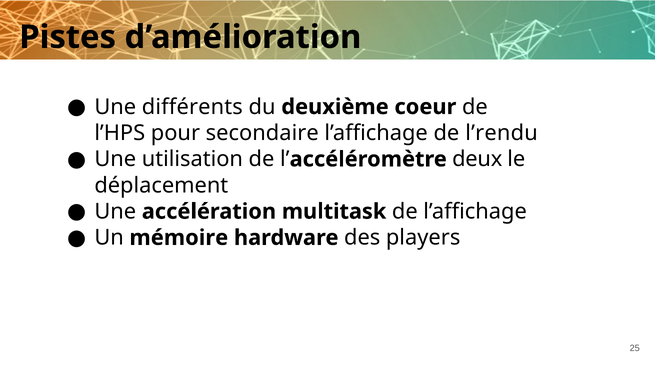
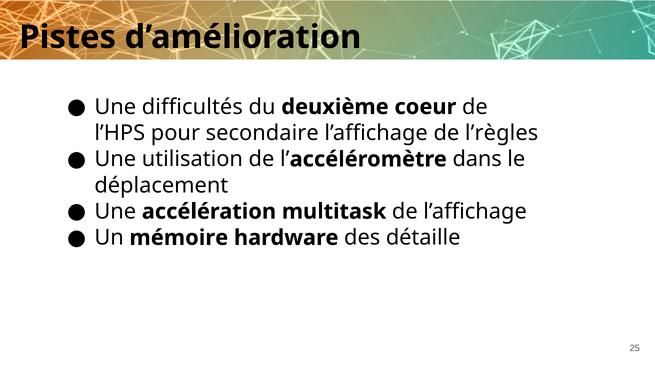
différents: différents -> difficultés (192, 107)
l’rendu: l’rendu -> l’règles (502, 133)
deux: deux -> dans (477, 159)
players: players -> détaille (423, 238)
